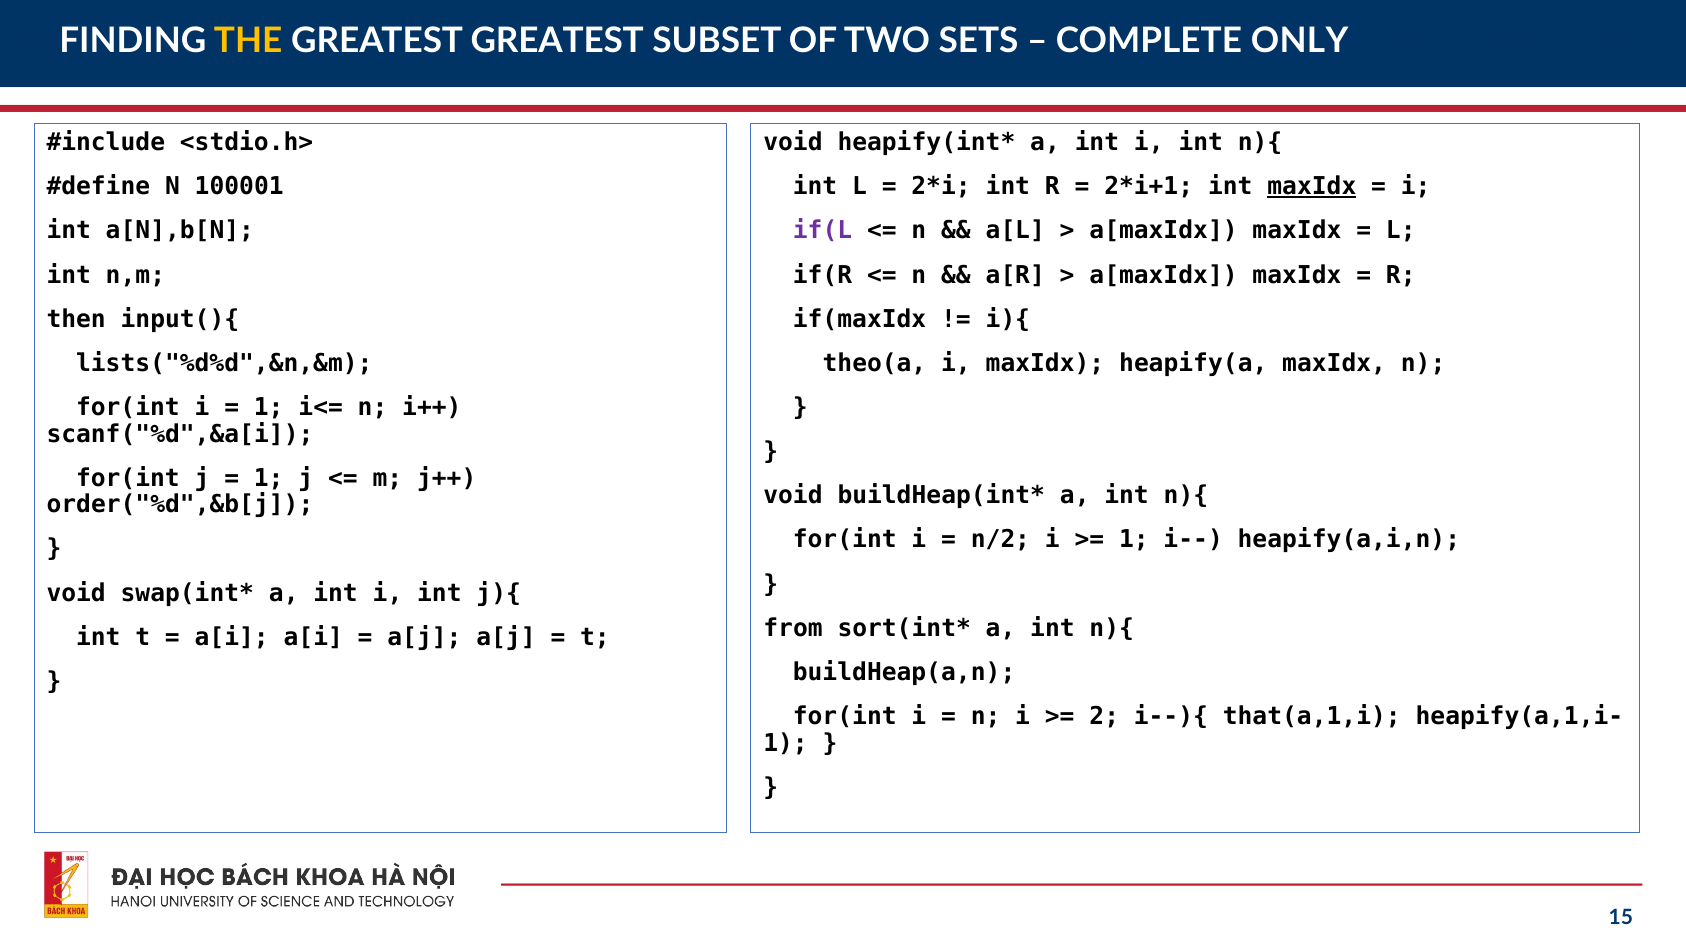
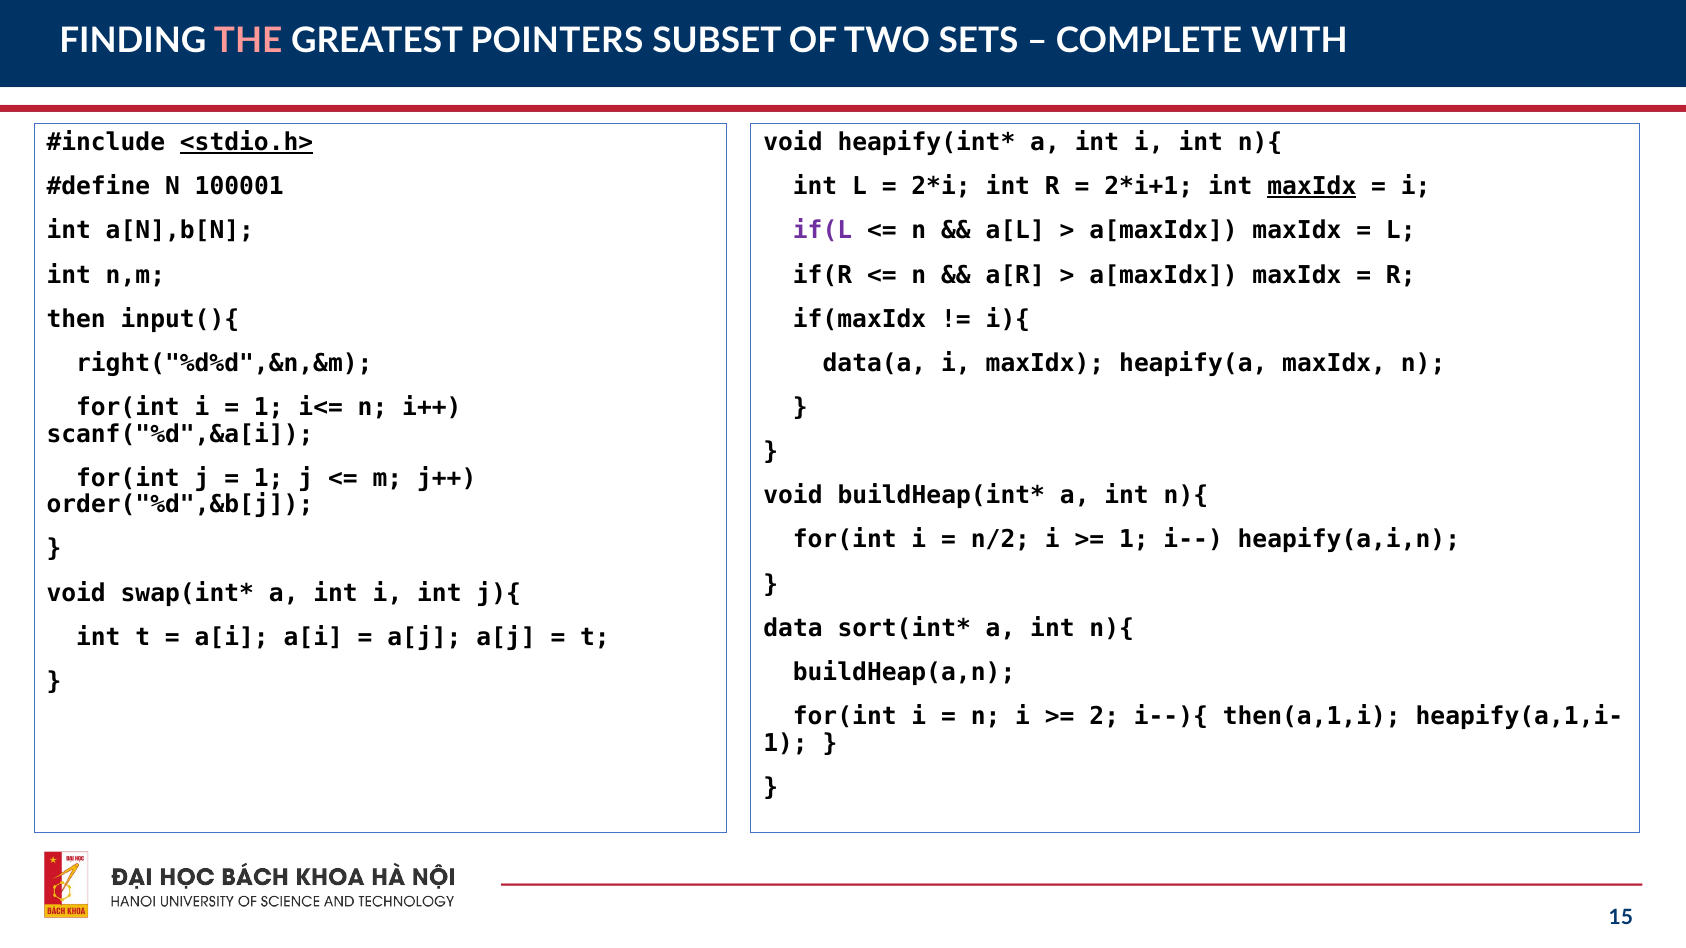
THE colour: yellow -> pink (248, 41)
GREATEST GREATEST: GREATEST -> POINTERS (557, 41)
ONLY: ONLY -> WITH (1300, 41)
<stdio.h> underline: none -> present (247, 143)
lists("%d%d",&n,&m: lists("%d%d",&n,&m -> right("%d%d",&n,&m (224, 363)
theo(a: theo(a -> data(a (874, 363)
from: from -> data (793, 628)
that(a,1,i: that(a,1,i -> then(a,1,i (1312, 717)
